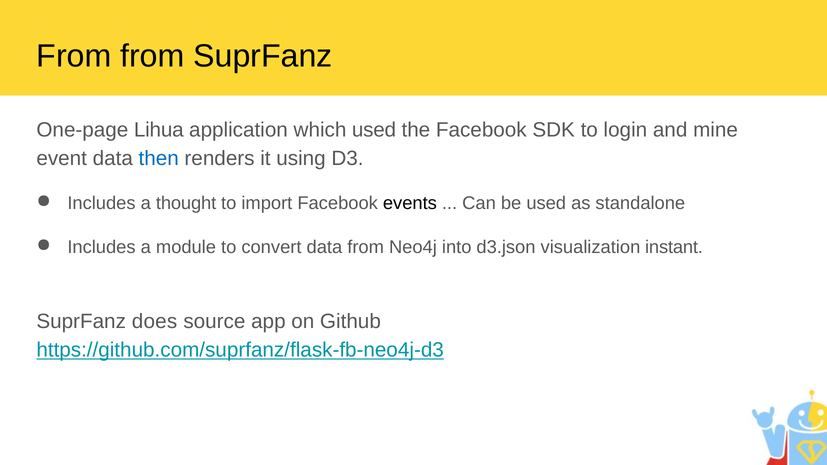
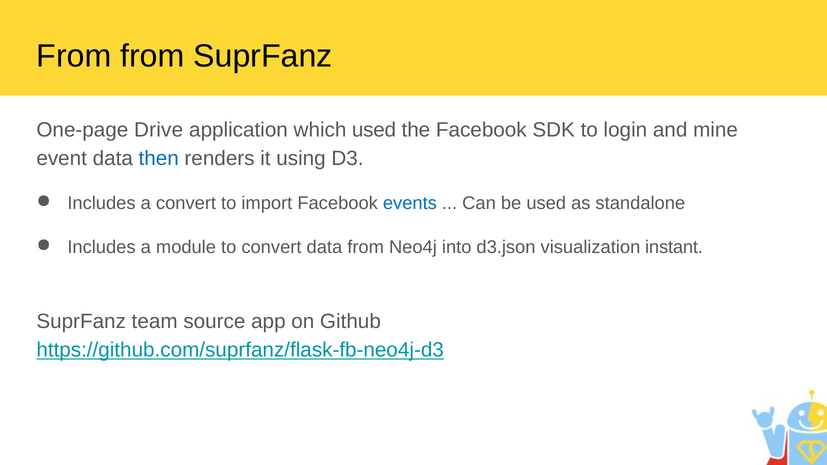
Lihua: Lihua -> Drive (159, 130)
a thought: thought -> convert (186, 203)
events colour: black -> blue (410, 203)
does: does -> team (155, 321)
